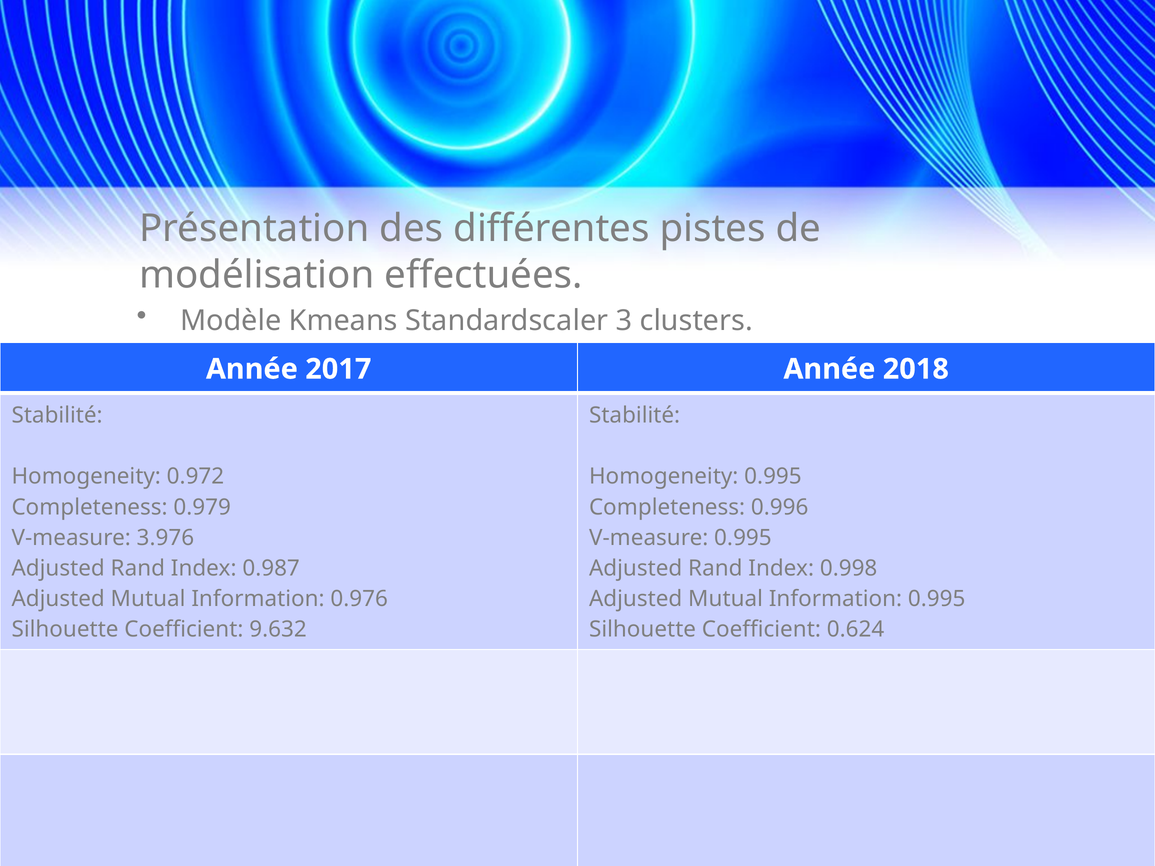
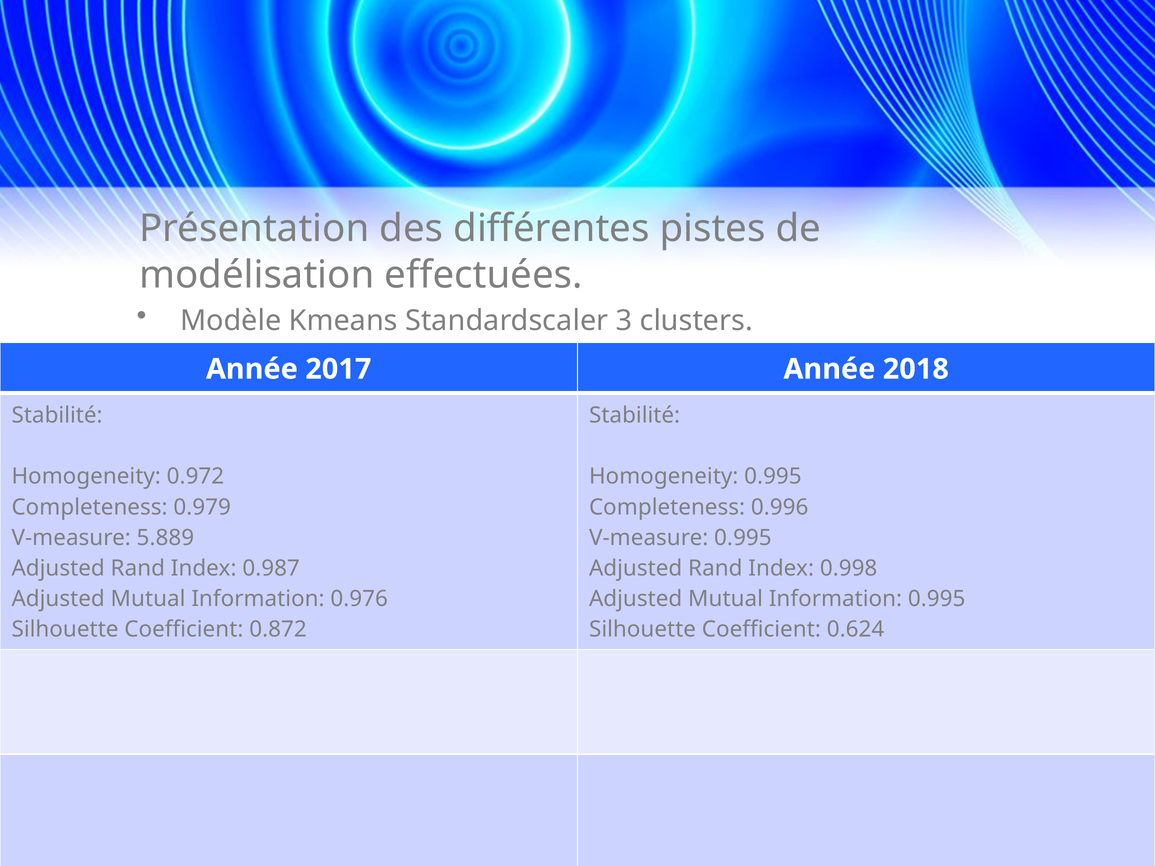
3.976: 3.976 -> 5.889 (165, 538)
9.632: 9.632 -> 0.872 (278, 630)
